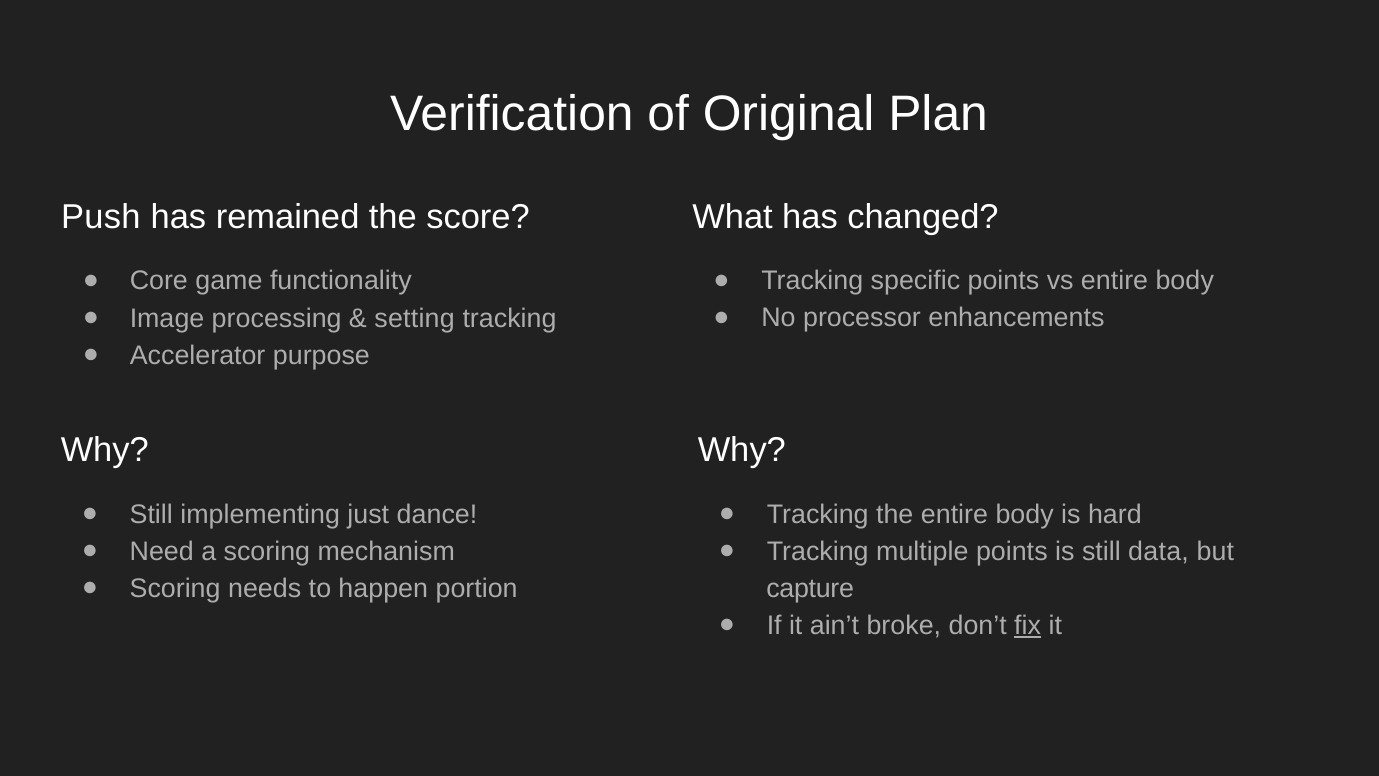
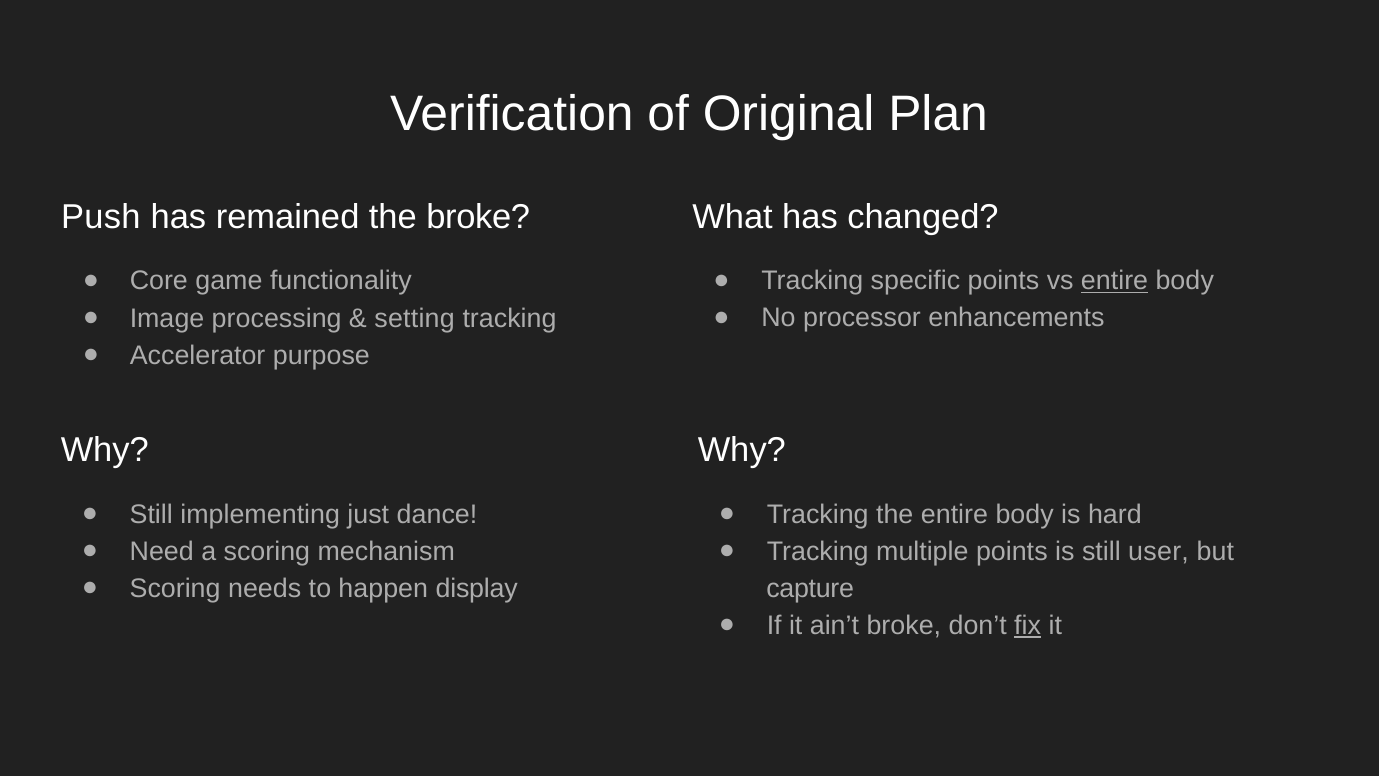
the score: score -> broke (478, 217)
entire underline: none -> present (1115, 281)
data: data -> user (1159, 551)
portion: portion -> display (477, 588)
